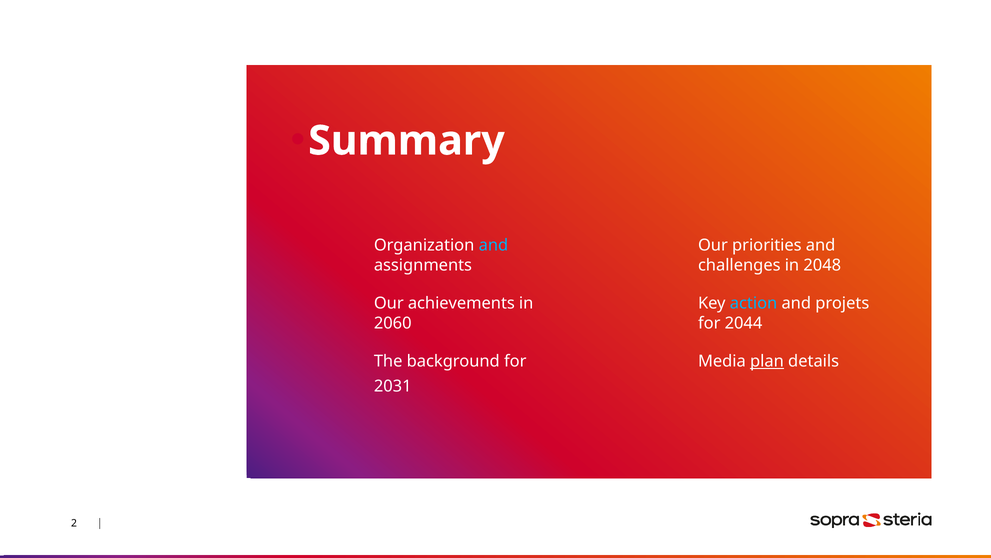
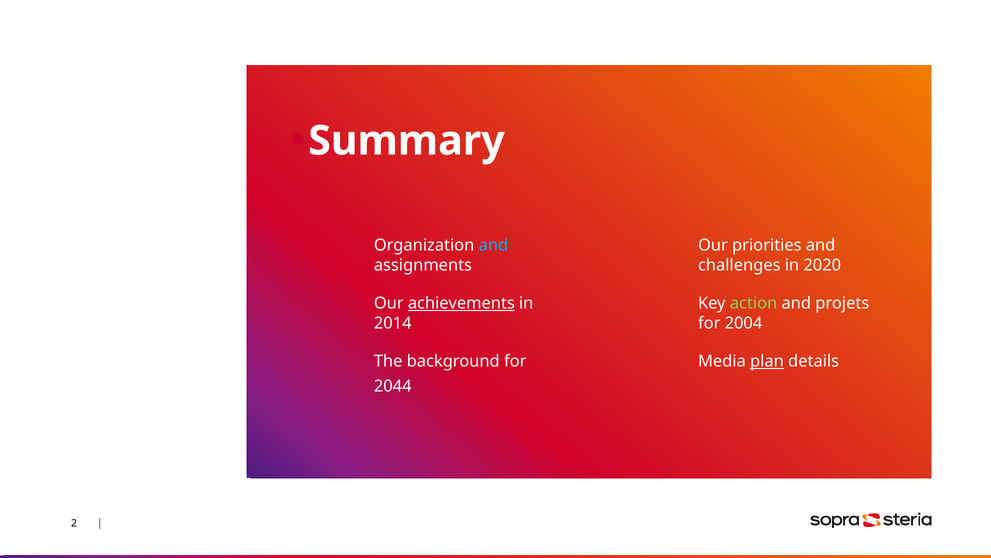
2048: 2048 -> 2020 (822, 265)
achievements underline: none -> present (461, 303)
action colour: light blue -> light green (754, 303)
2060: 2060 -> 2014 (393, 323)
2044: 2044 -> 2004 (743, 323)
2031: 2031 -> 2044 (393, 386)
